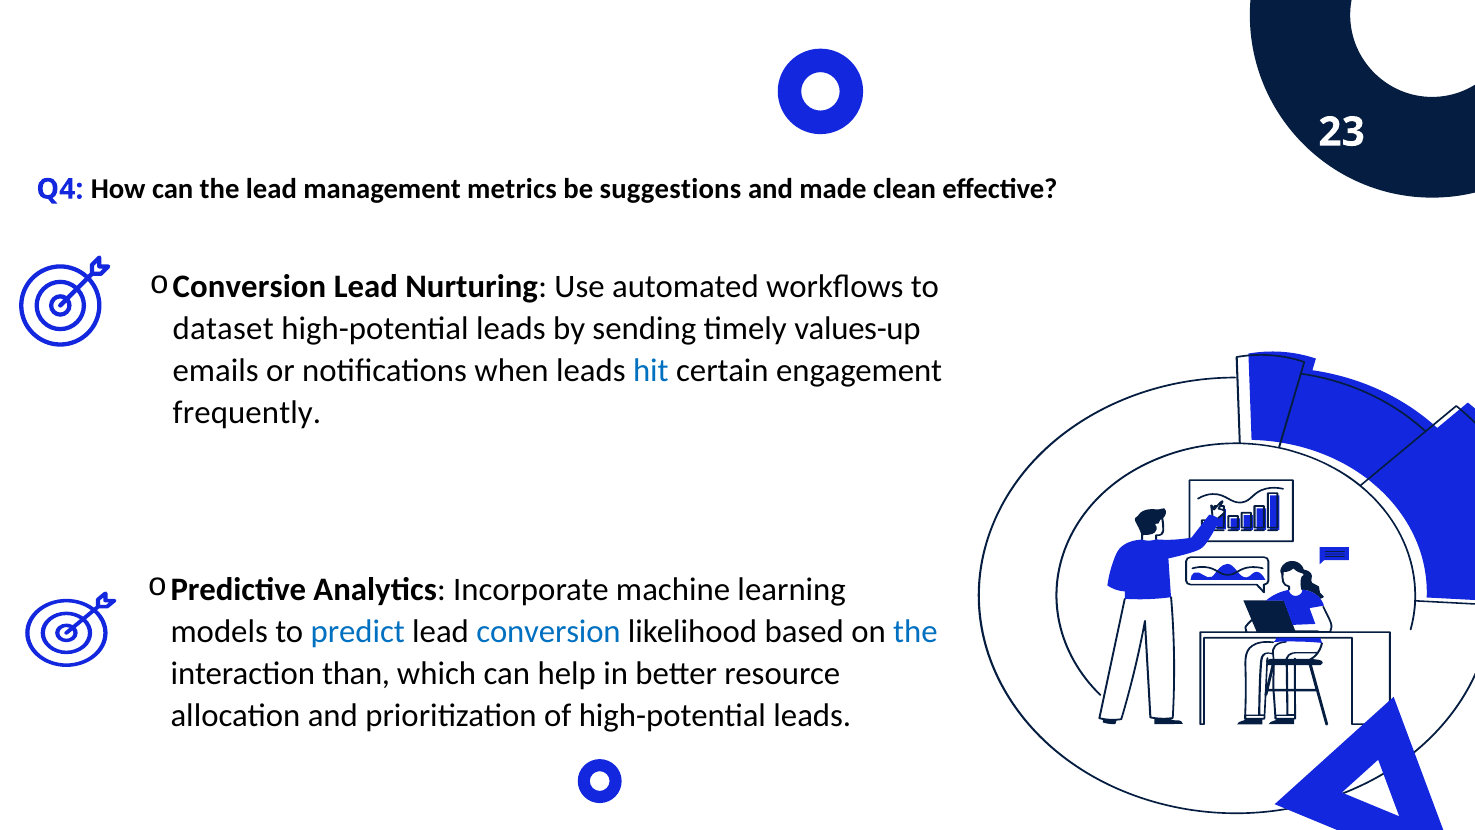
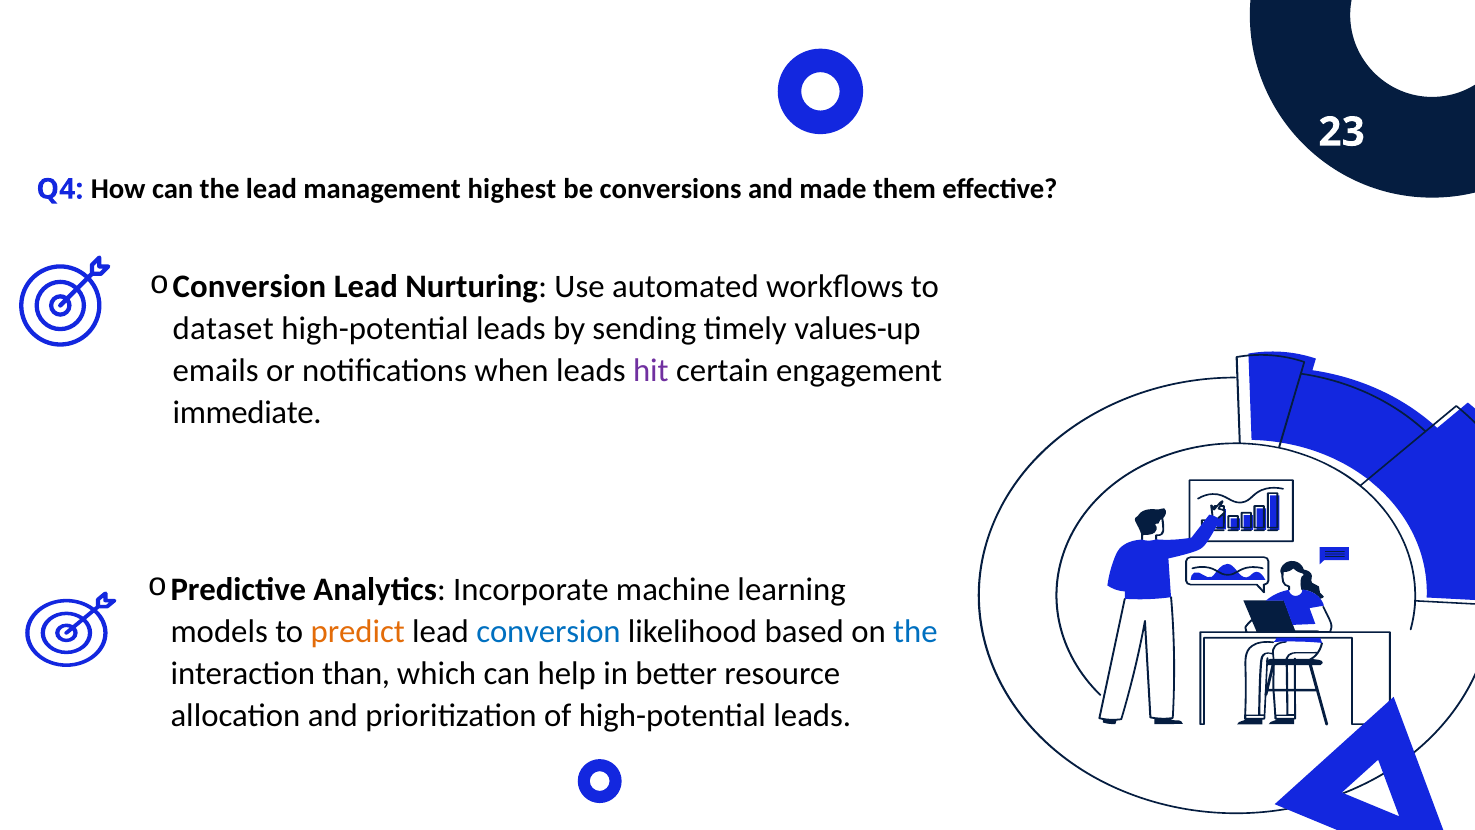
metrics: metrics -> highest (512, 189)
suggestions: suggestions -> conversions (671, 189)
clean: clean -> them (905, 189)
hit colour: blue -> purple (651, 371)
frequently: frequently -> immediate (247, 413)
predict colour: blue -> orange (358, 631)
